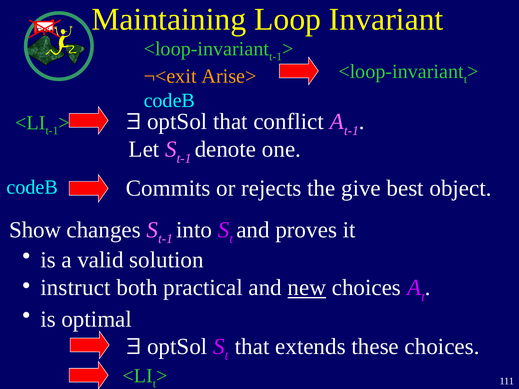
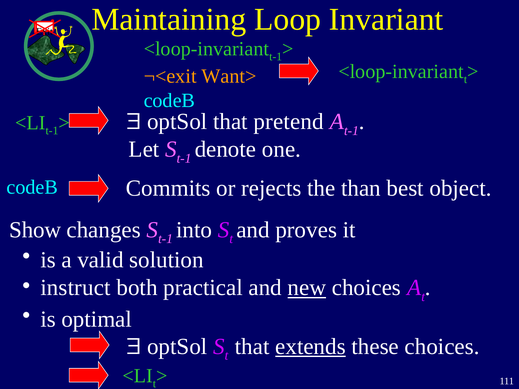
Arise>: Arise> -> Want> (229, 76)
conflict: conflict -> pretend (289, 122)
give: give -> than (361, 188)
extends underline: none -> present (311, 347)
